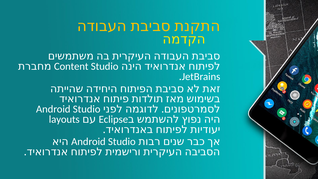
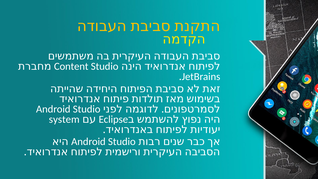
layouts: layouts -> system (64, 119)
